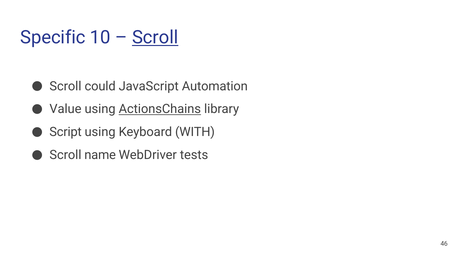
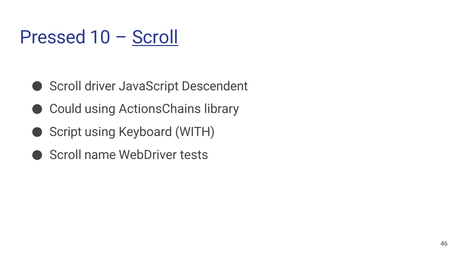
Specific: Specific -> Pressed (53, 38)
could: could -> driver (100, 86)
Automation: Automation -> Descendent (215, 86)
Value: Value -> Could (66, 109)
ActionsChains underline: present -> none (160, 109)
